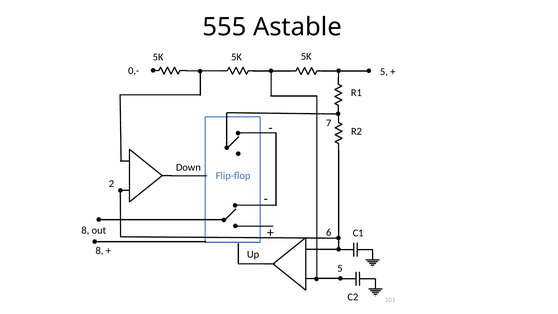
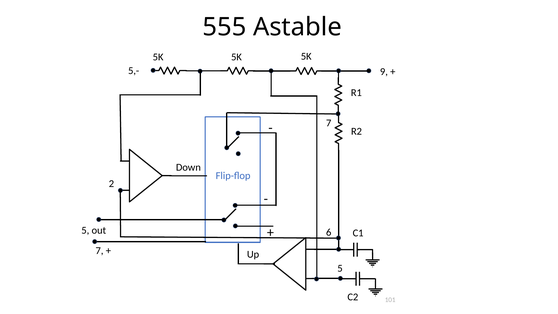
0,-: 0,- -> 5,- (134, 71)
5: 5 -> 9 (384, 72)
8: 8 -> 5 (85, 230)
8: 8 -> 7 (99, 251)
